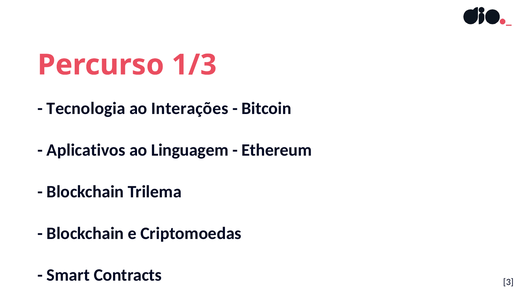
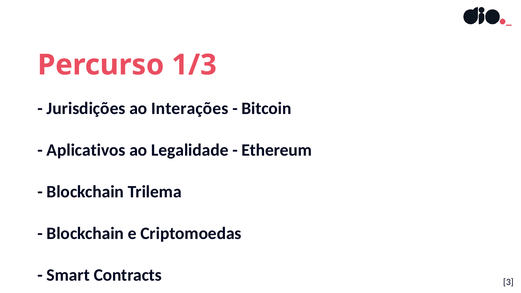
Tecnologia: Tecnologia -> Jurisdições (86, 109)
Linguagem: Linguagem -> Legalidade (190, 150)
